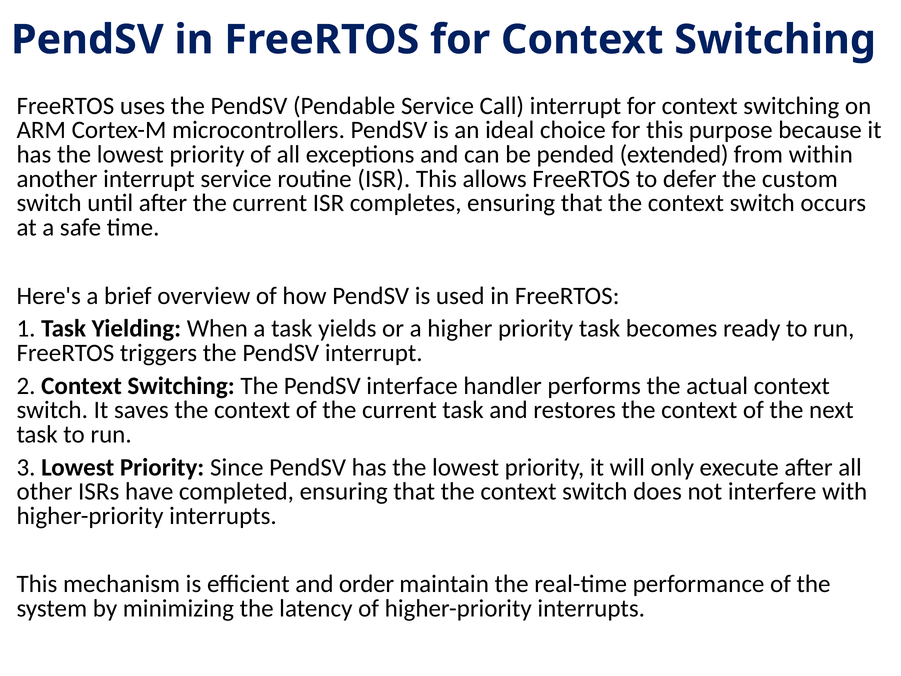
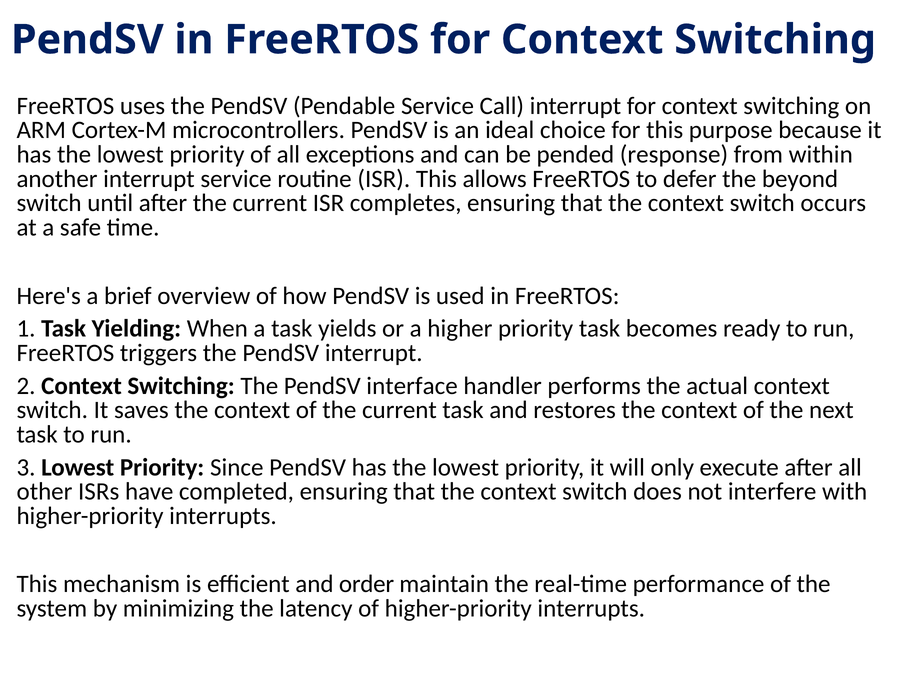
extended: extended -> response (674, 154)
custom: custom -> beyond (800, 179)
